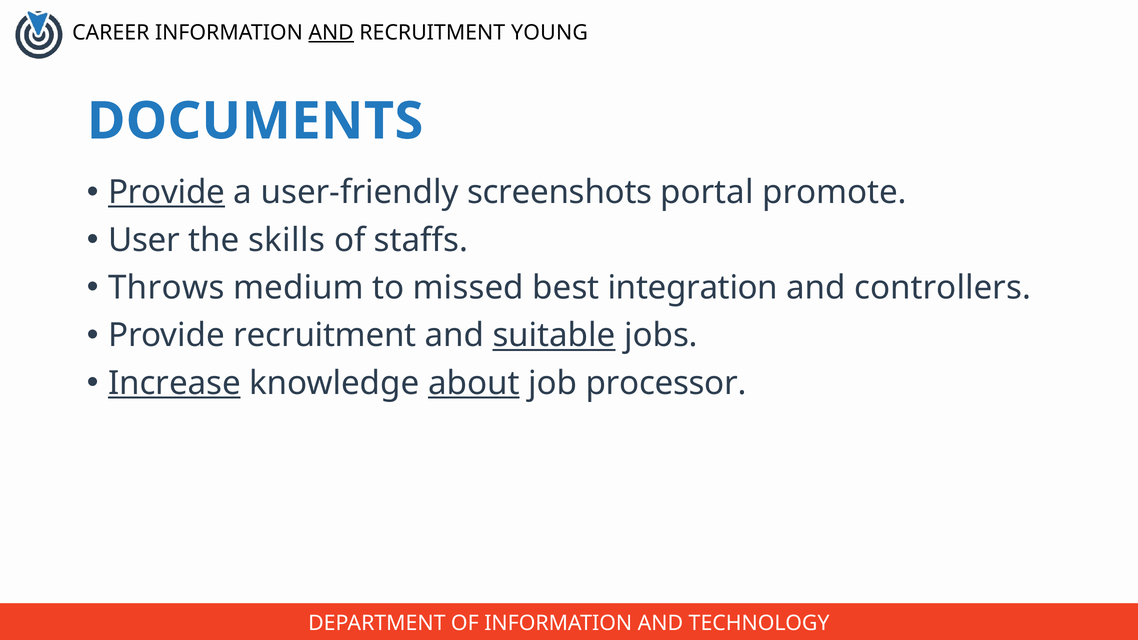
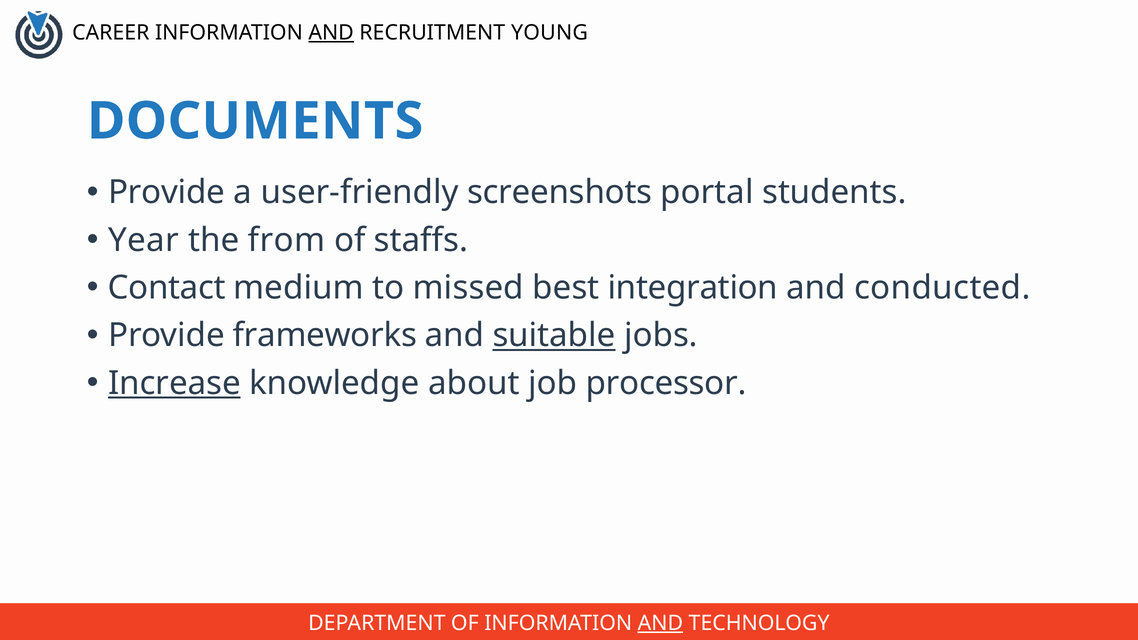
Provide underline: present -> none (167, 192)
promote: promote -> students (834, 192)
User: User -> Year (144, 240)
skills: skills -> from (287, 240)
Throws: Throws -> Contact (167, 288)
controllers: controllers -> conducted (942, 288)
Provide recruitment: recruitment -> frameworks (325, 336)
about underline: present -> none (474, 383)
AND underline: none -> present (660, 623)
